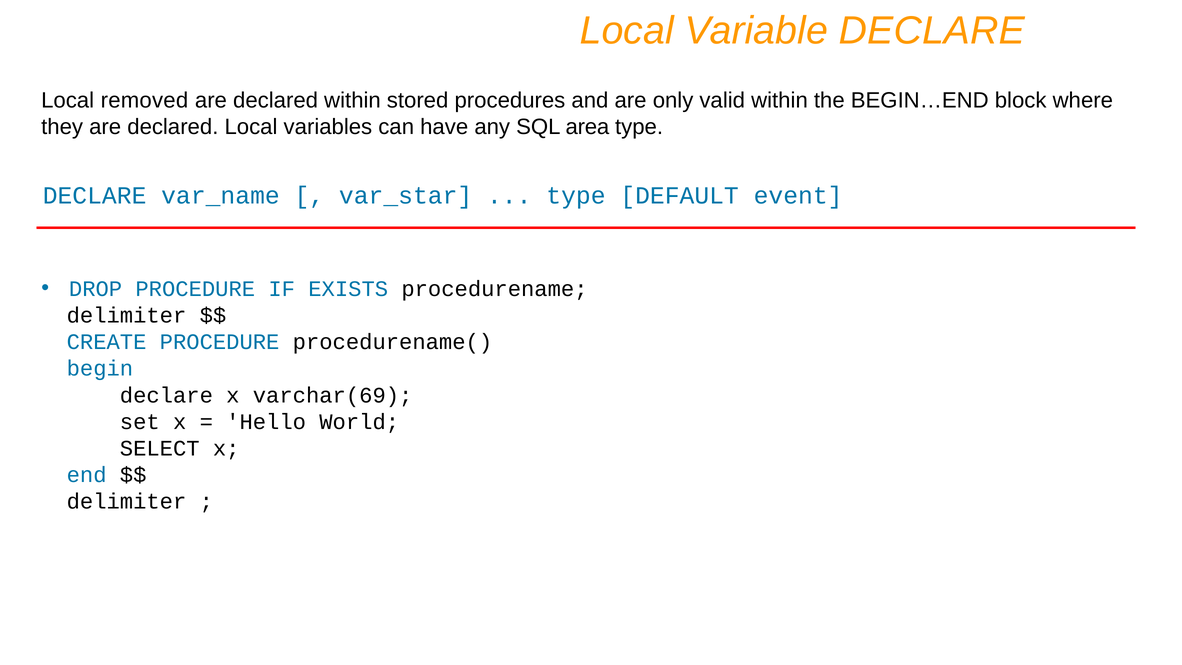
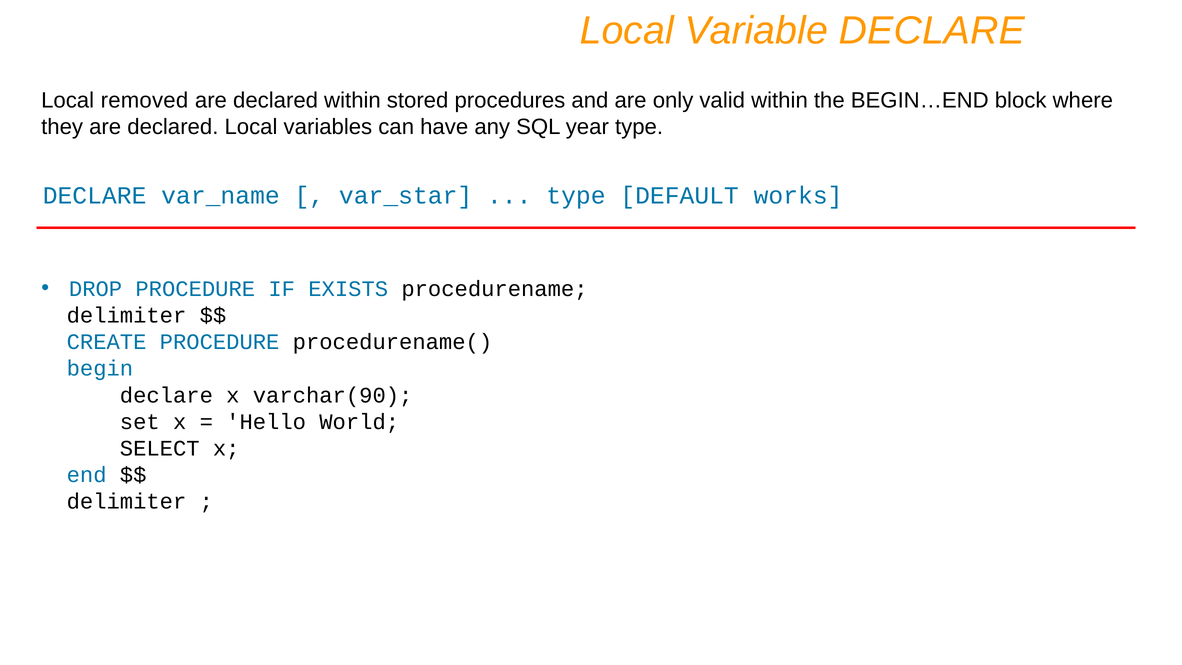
area: area -> year (587, 127)
event: event -> works (798, 195)
varchar(69: varchar(69 -> varchar(90 (333, 395)
